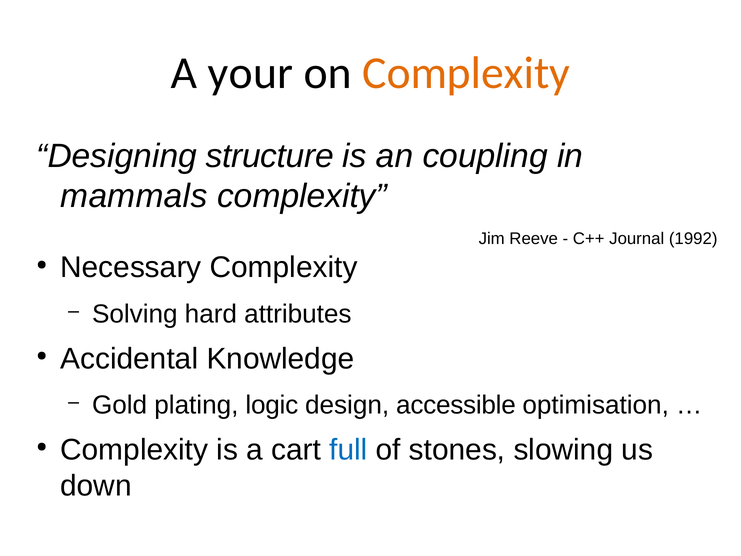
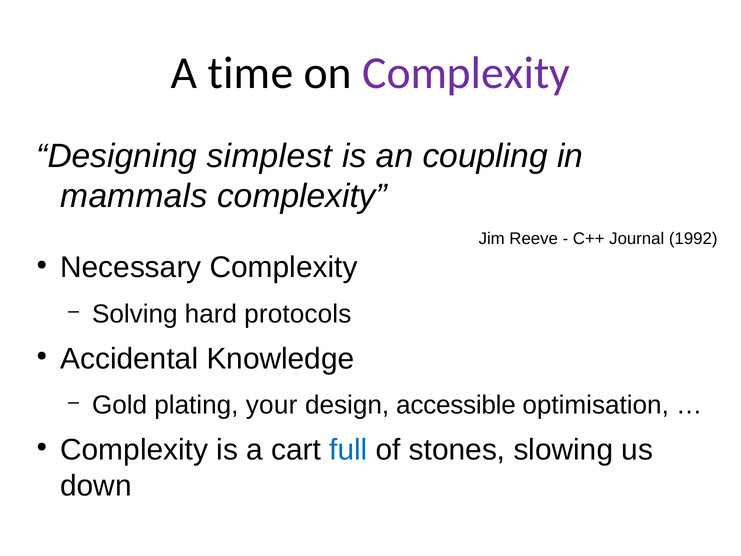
your: your -> time (251, 73)
Complexity colour: orange -> purple (466, 73)
structure: structure -> simplest (269, 156)
attributes: attributes -> protocols (298, 314)
logic: logic -> your (272, 405)
